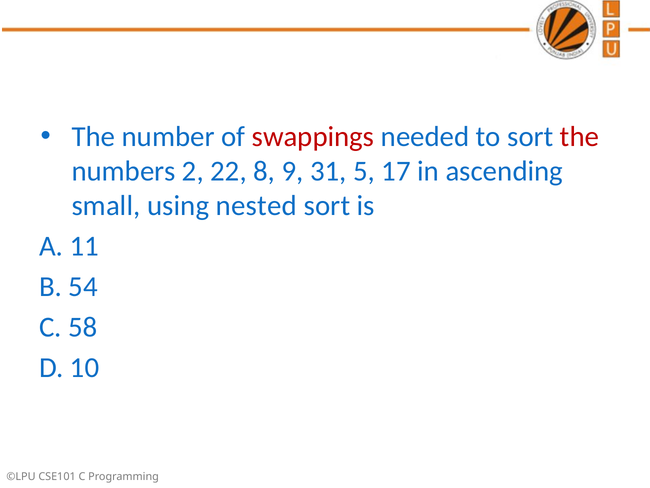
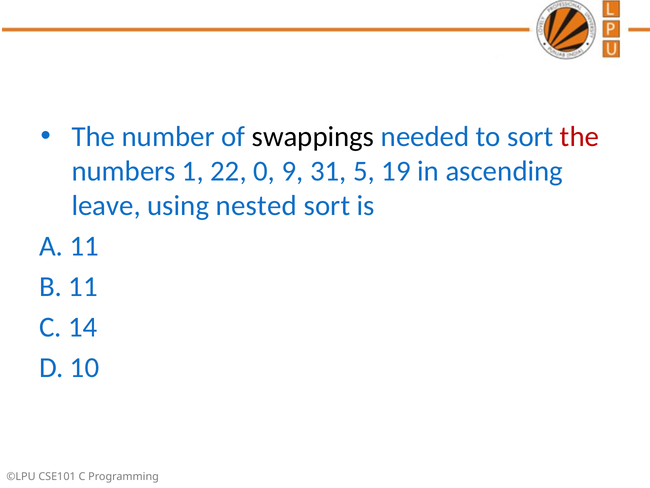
swappings colour: red -> black (313, 136)
2: 2 -> 1 (193, 171)
8: 8 -> 0 (264, 171)
17: 17 -> 19 (396, 171)
small: small -> leave (106, 206)
B 54: 54 -> 11 (83, 287)
58: 58 -> 14 (83, 327)
